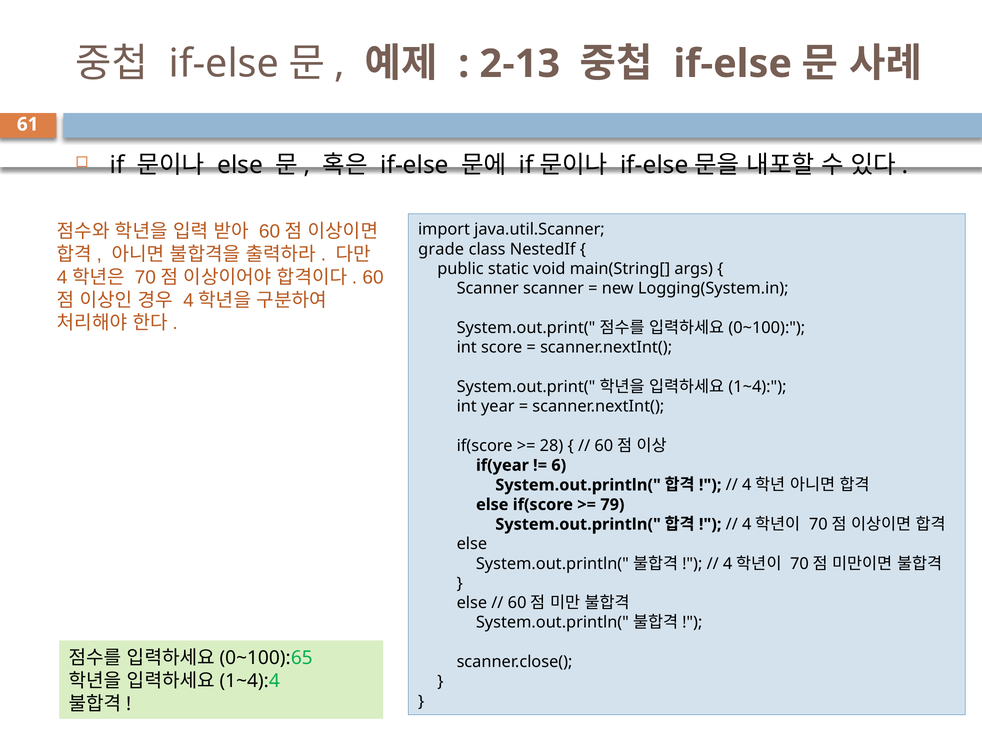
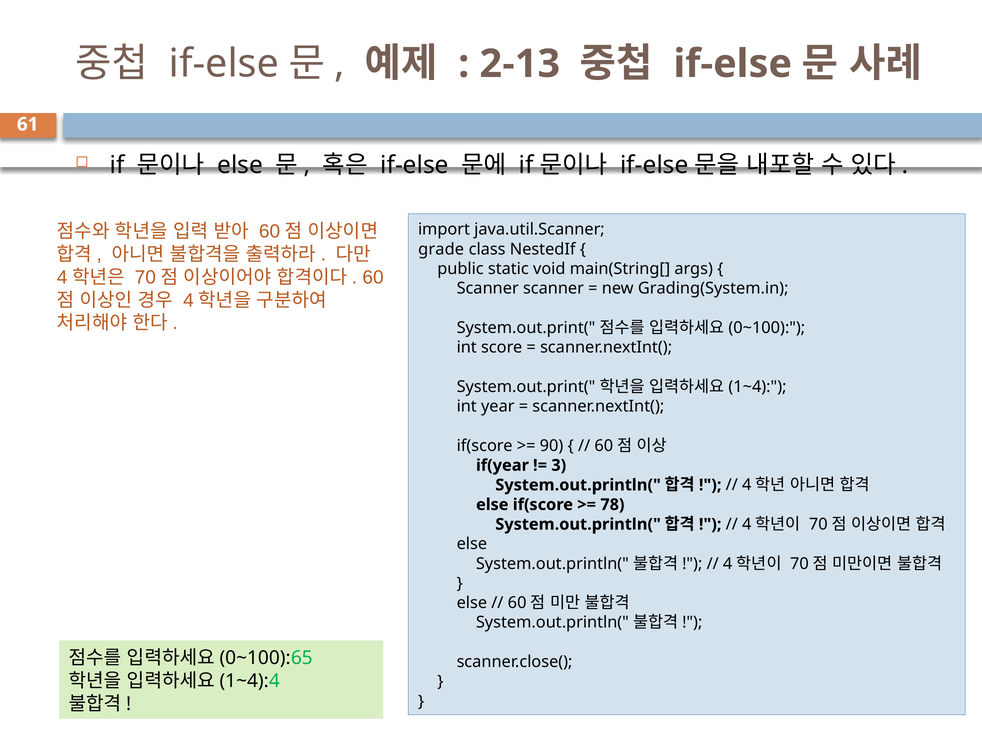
Logging(System.in: Logging(System.in -> Grading(System.in (713, 288)
28: 28 -> 90 (552, 445)
6: 6 -> 3 (559, 465)
79: 79 -> 78 (612, 504)
